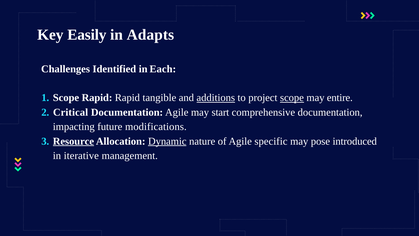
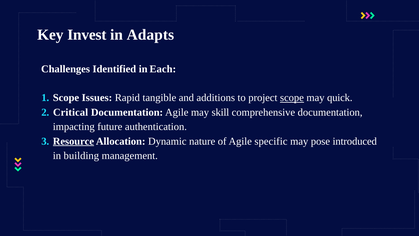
Easily: Easily -> Invest (87, 35)
Scope Rapid: Rapid -> Issues (97, 98)
additions underline: present -> none (216, 98)
entire: entire -> quick (340, 98)
start: start -> skill (220, 112)
modifications: modifications -> authentication (156, 127)
Dynamic underline: present -> none (167, 141)
iterative: iterative -> building (81, 156)
